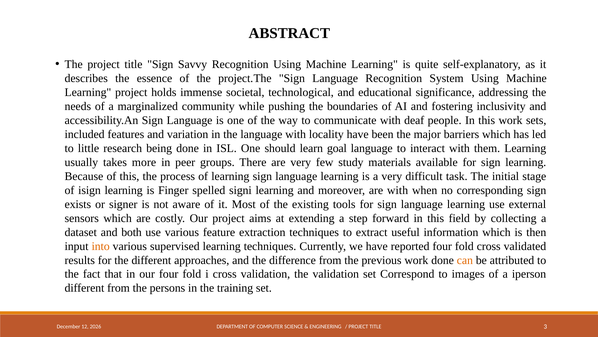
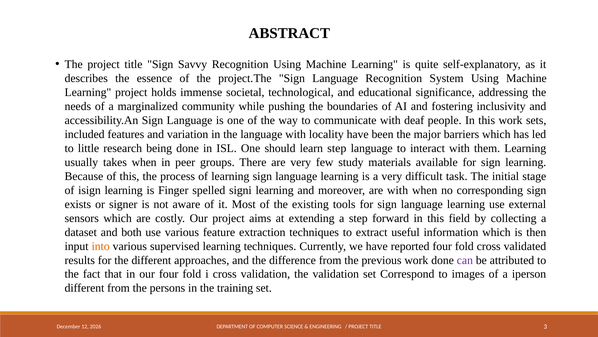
learn goal: goal -> step (337, 148)
takes more: more -> when (144, 162)
can colour: orange -> purple (465, 260)
